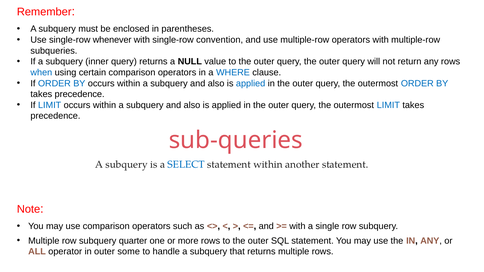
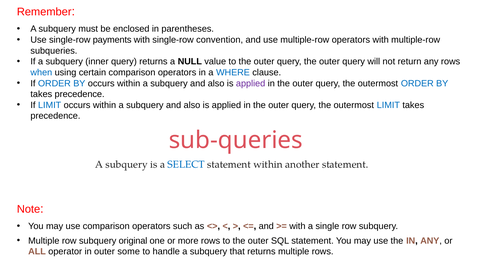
whenever: whenever -> payments (112, 40)
applied colour: blue -> purple (251, 83)
quarter: quarter -> original (133, 241)
